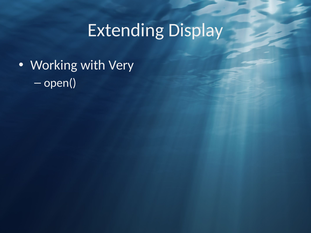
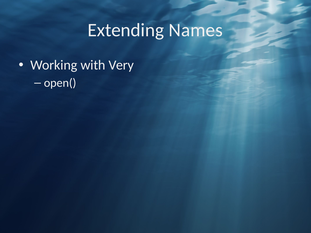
Display: Display -> Names (196, 30)
